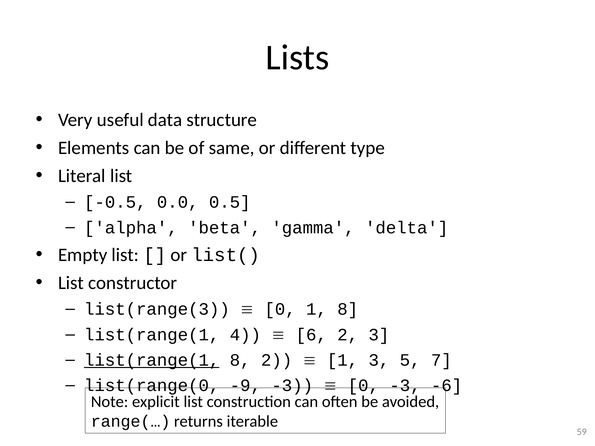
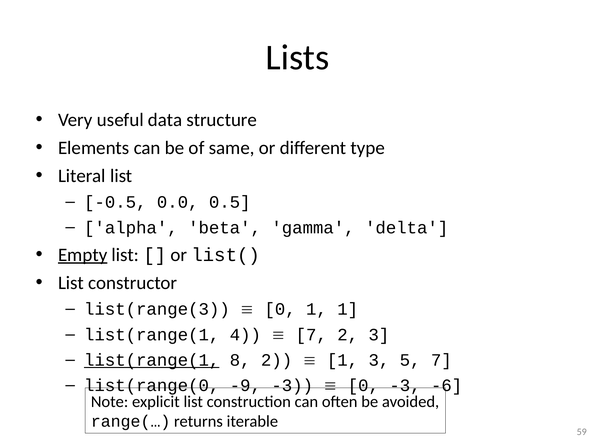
Empty underline: none -> present (83, 255)
1 8: 8 -> 1 (348, 309)
6: 6 -> 7 (311, 335)
